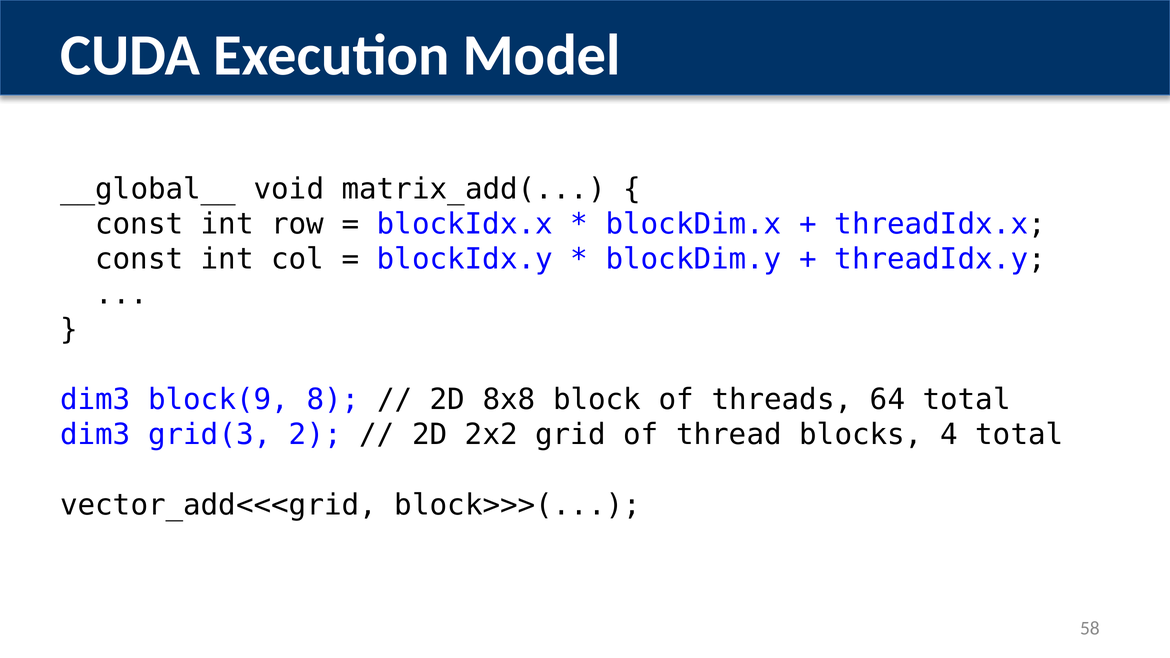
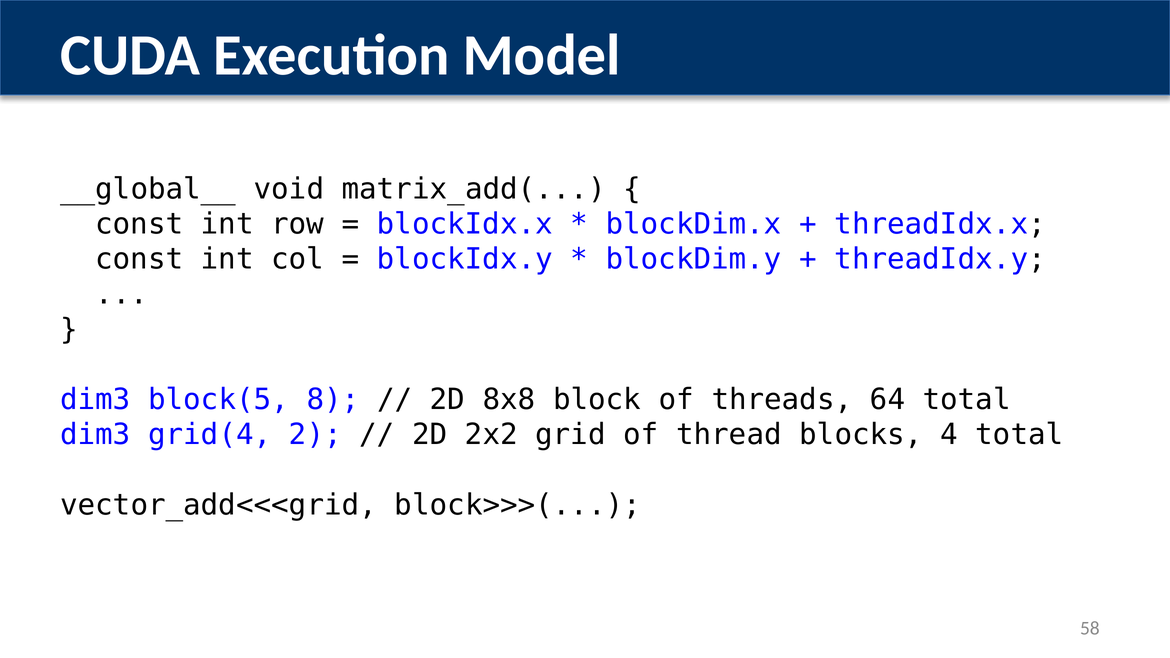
block(9: block(9 -> block(5 (219, 400)
grid(3: grid(3 -> grid(4 (210, 435)
